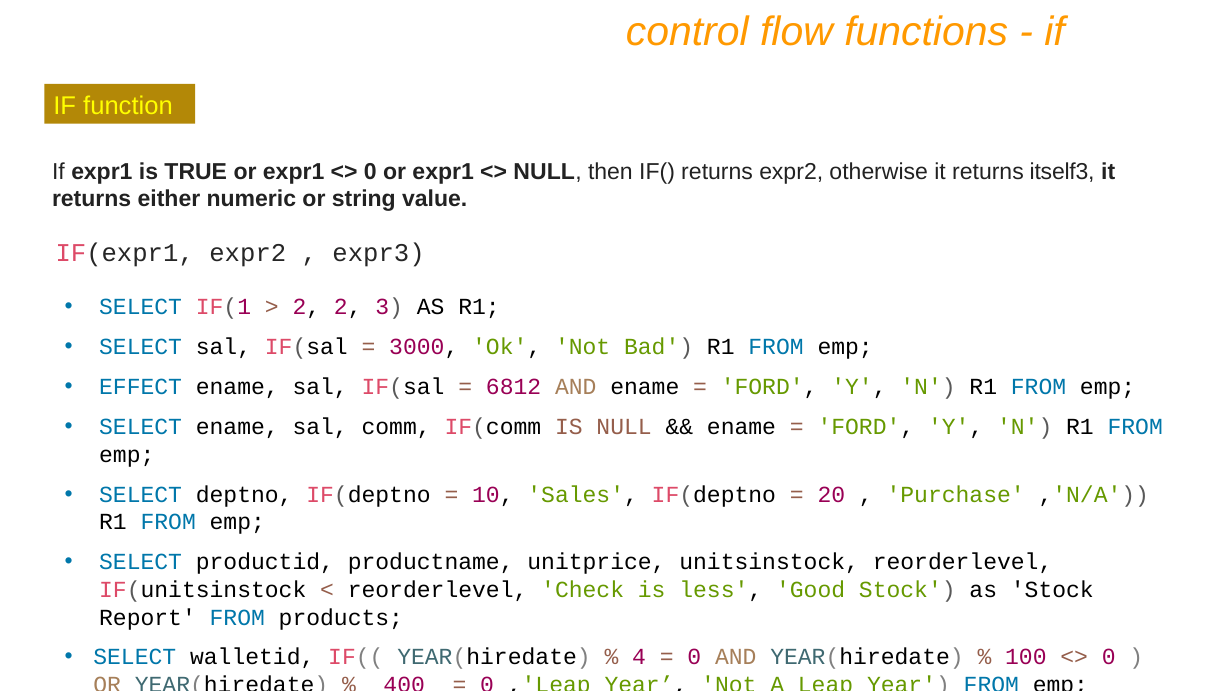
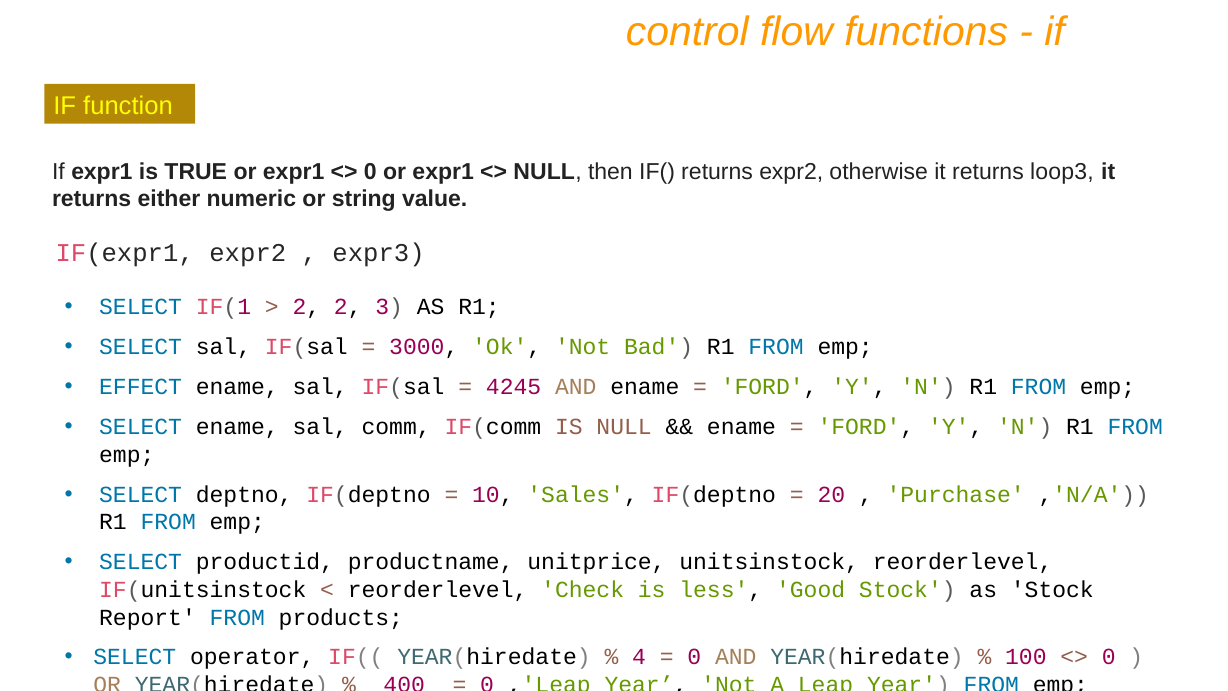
itself3: itself3 -> loop3 (1062, 171)
6812: 6812 -> 4245 (514, 387)
walletid: walletid -> operator (252, 657)
